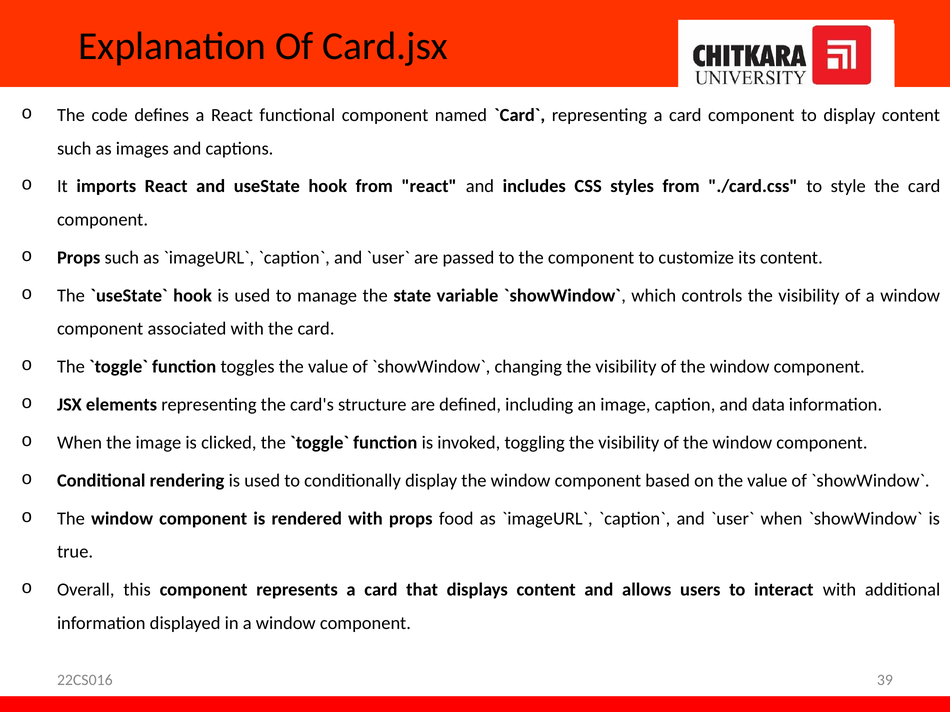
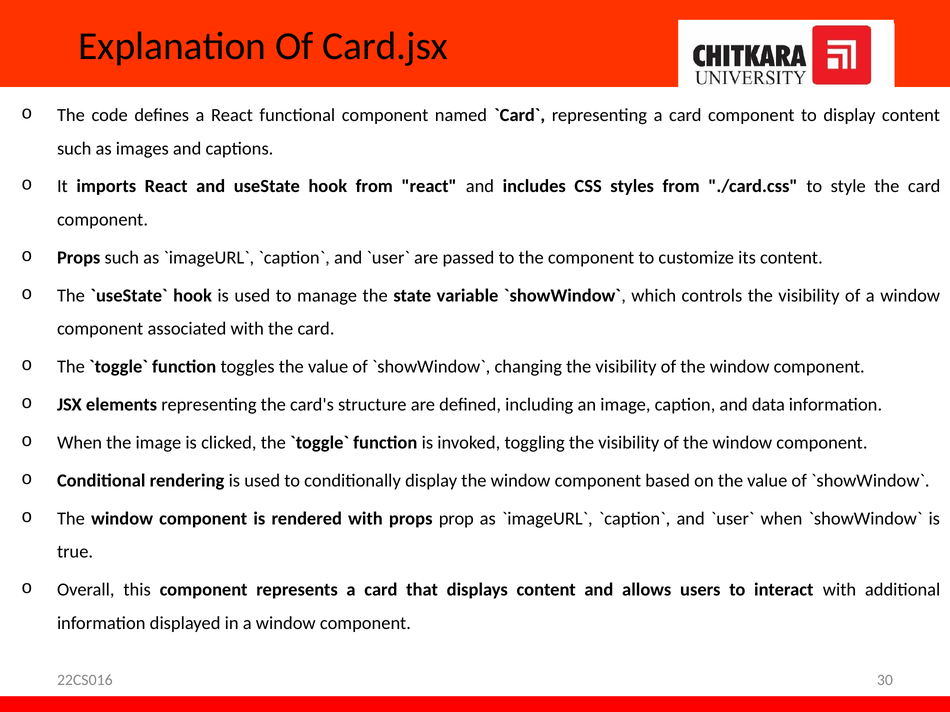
food: food -> prop (456, 519)
39: 39 -> 30 (885, 680)
